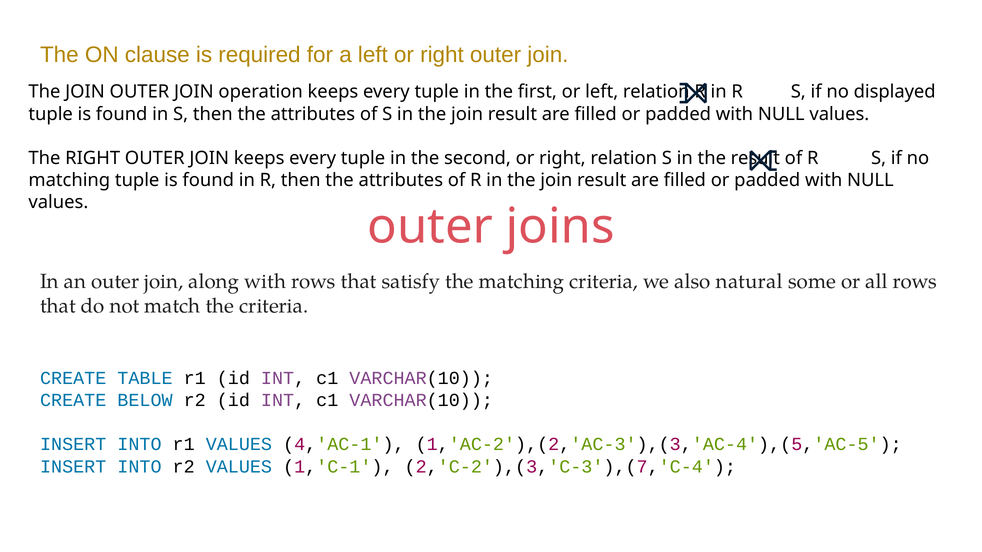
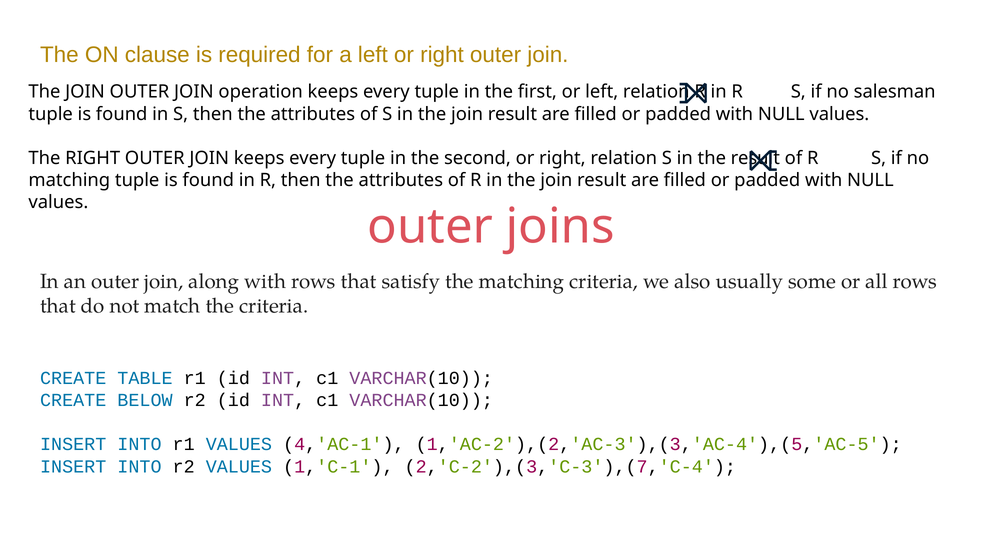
displayed: displayed -> salesman (895, 92)
natural: natural -> usually (749, 282)
